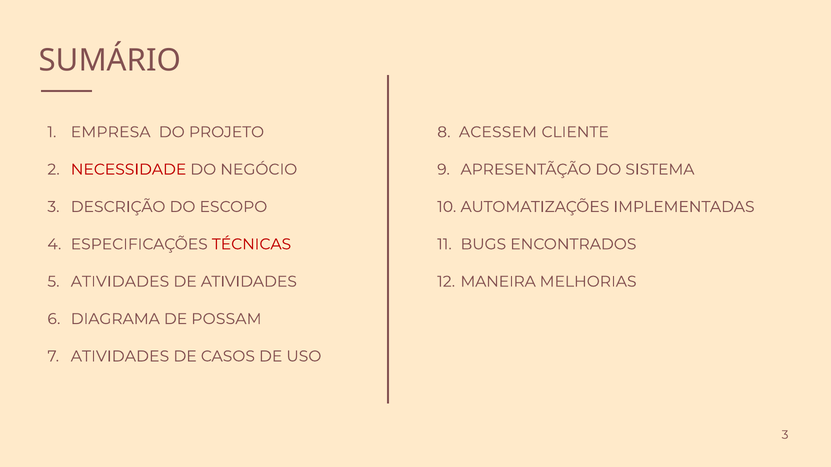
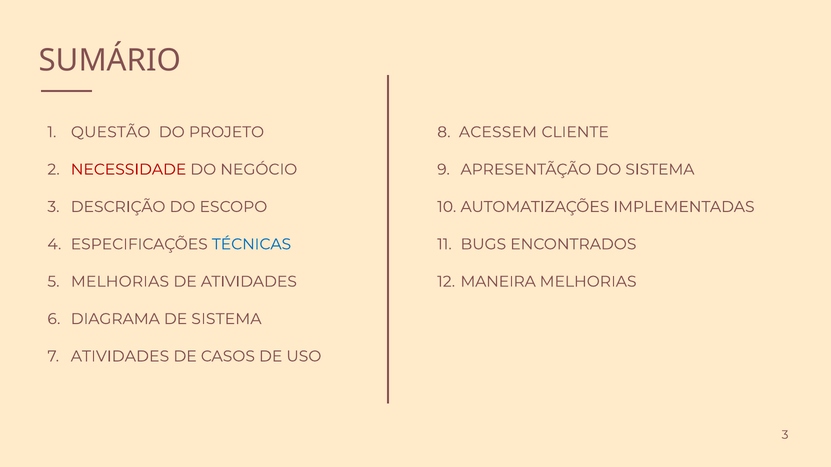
EMPRESA: EMPRESA -> QUESTÃO (111, 132)
TÉCNICAS colour: red -> blue (252, 244)
ATIVIDADES: ATIVIDADES -> MELHORIAS (120, 282)
DE POSSAM: POSSAM -> SISTEMA (226, 319)
